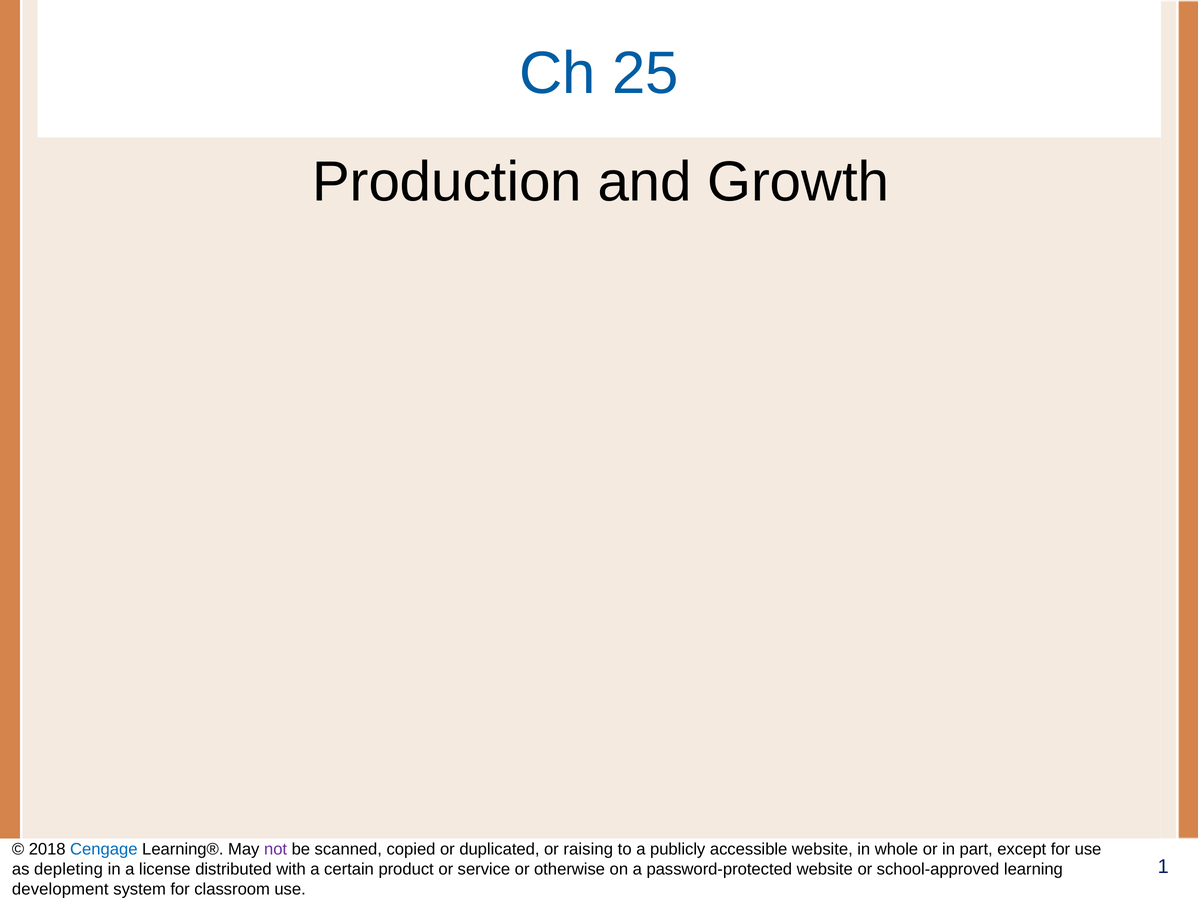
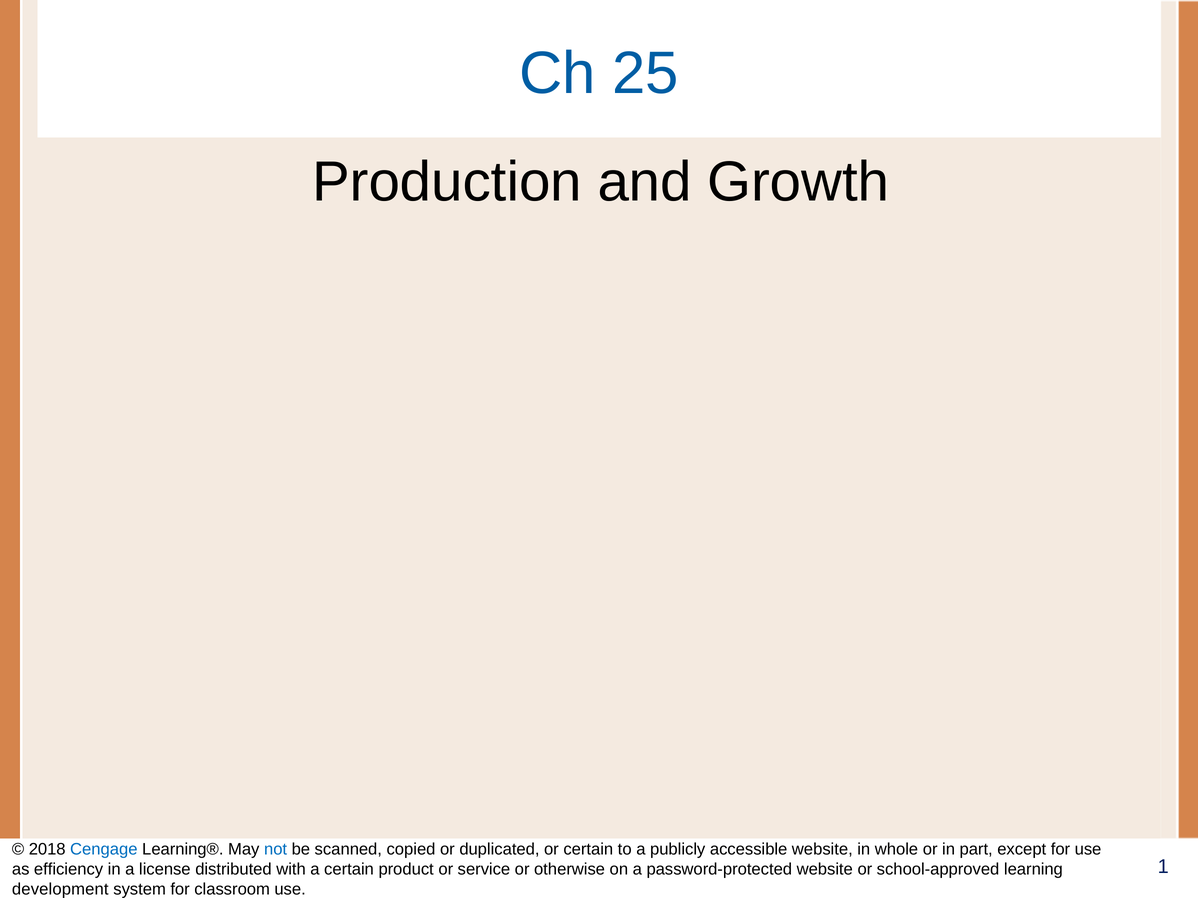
not colour: purple -> blue (276, 850)
or raising: raising -> certain (588, 850)
depleting: depleting -> efficiency (69, 870)
